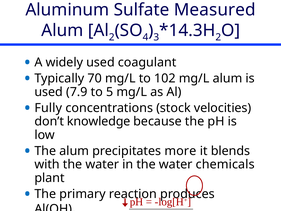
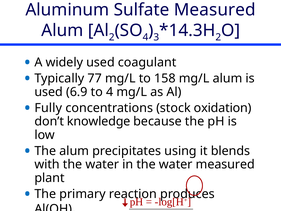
70: 70 -> 77 (95, 78)
102: 102 -> 158 (165, 78)
7.9: 7.9 -> 6.9 (77, 92)
to 5: 5 -> 4 (110, 92)
velocities: velocities -> oxidation (223, 108)
more: more -> using (180, 151)
water chemicals: chemicals -> measured (225, 164)
